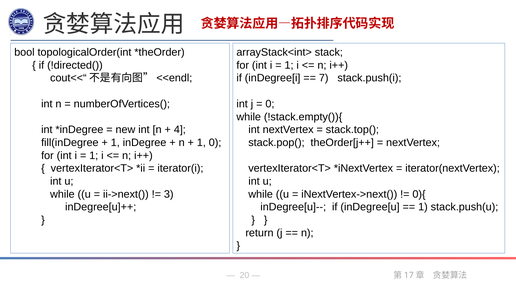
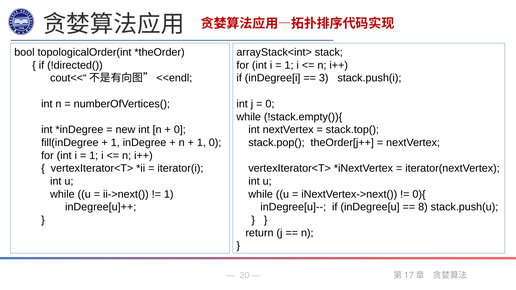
7: 7 -> 3 (324, 78)
4: 4 -> 0 (180, 130)
3: 3 -> 1 (169, 194)
1: 1 -> 8 (423, 207)
